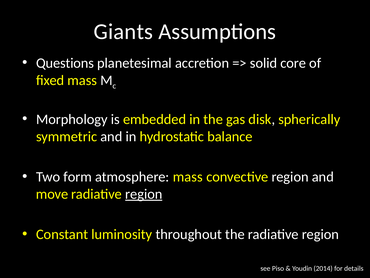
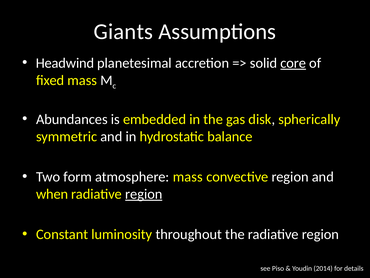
Questions: Questions -> Headwind (65, 63)
core underline: none -> present (293, 63)
Morphology: Morphology -> Abundances (72, 119)
move: move -> when (52, 194)
